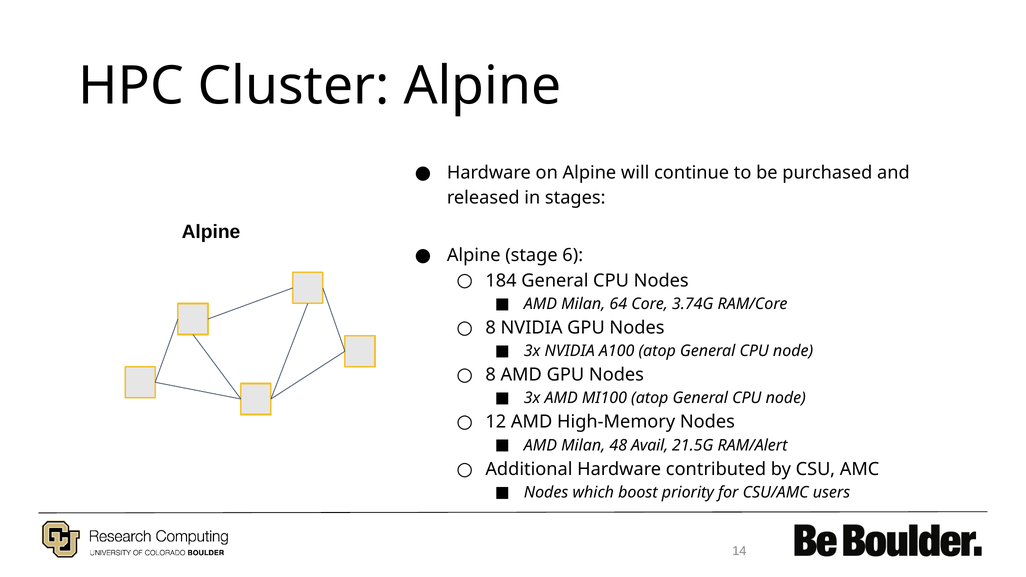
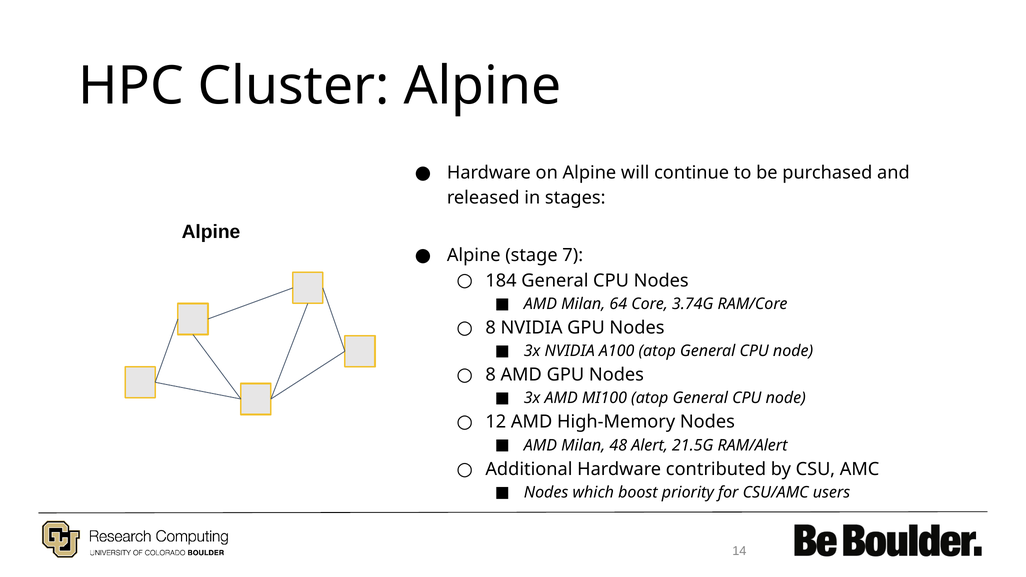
6: 6 -> 7 (573, 256)
Avail: Avail -> Alert (650, 445)
